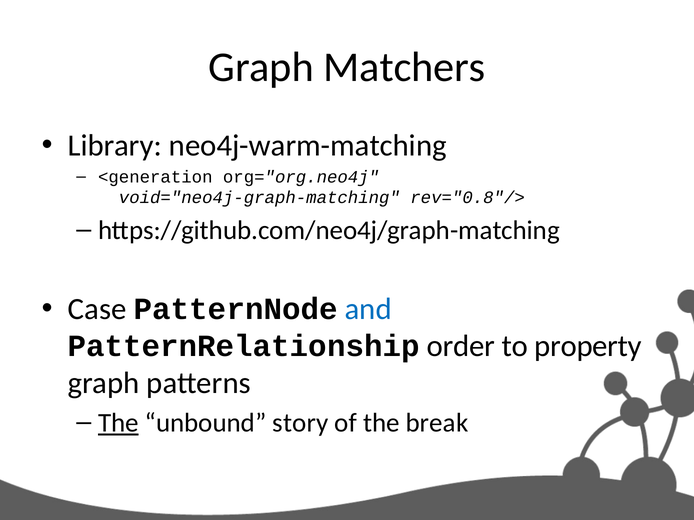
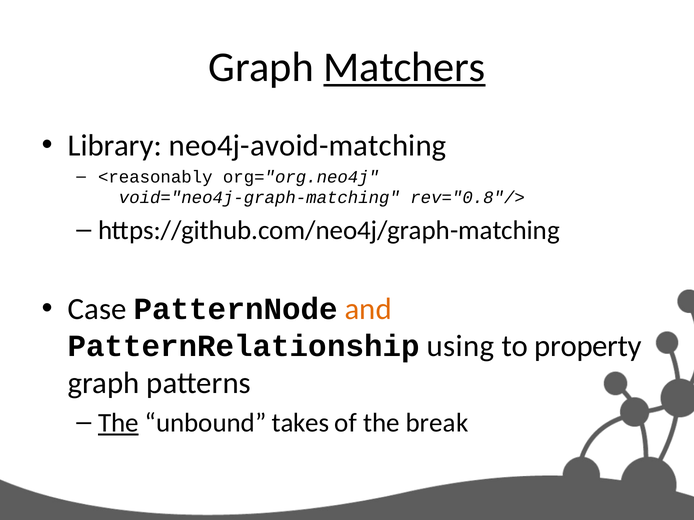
Matchers underline: none -> present (404, 67)
neo4j-warm-matching: neo4j-warm-matching -> neo4j-avoid-matching (308, 146)
<generation: <generation -> <reasonably (155, 177)
and colour: blue -> orange (368, 309)
order: order -> using (460, 346)
story: story -> takes (301, 423)
